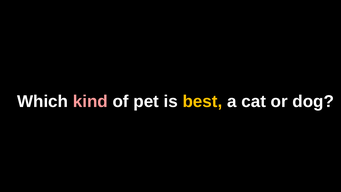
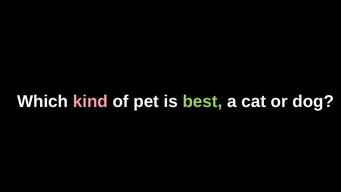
best colour: yellow -> light green (202, 101)
